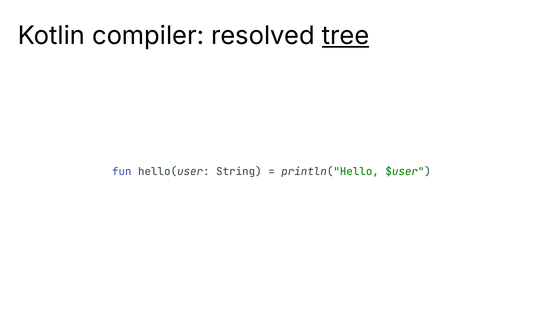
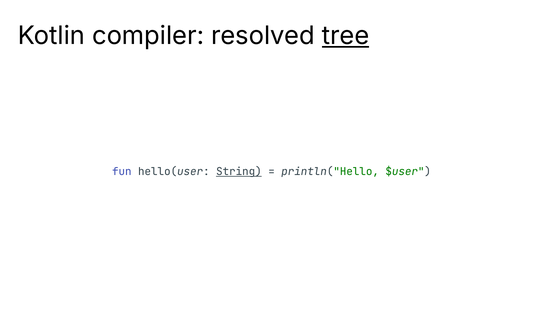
String underline: none -> present (239, 172)
